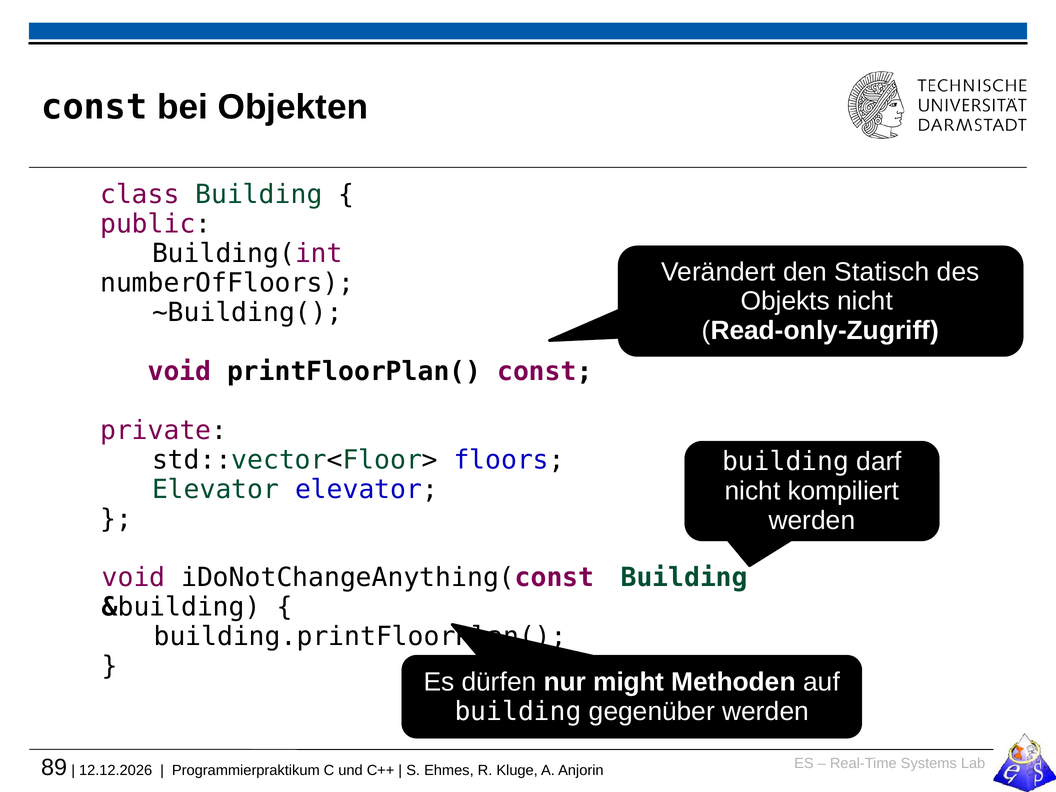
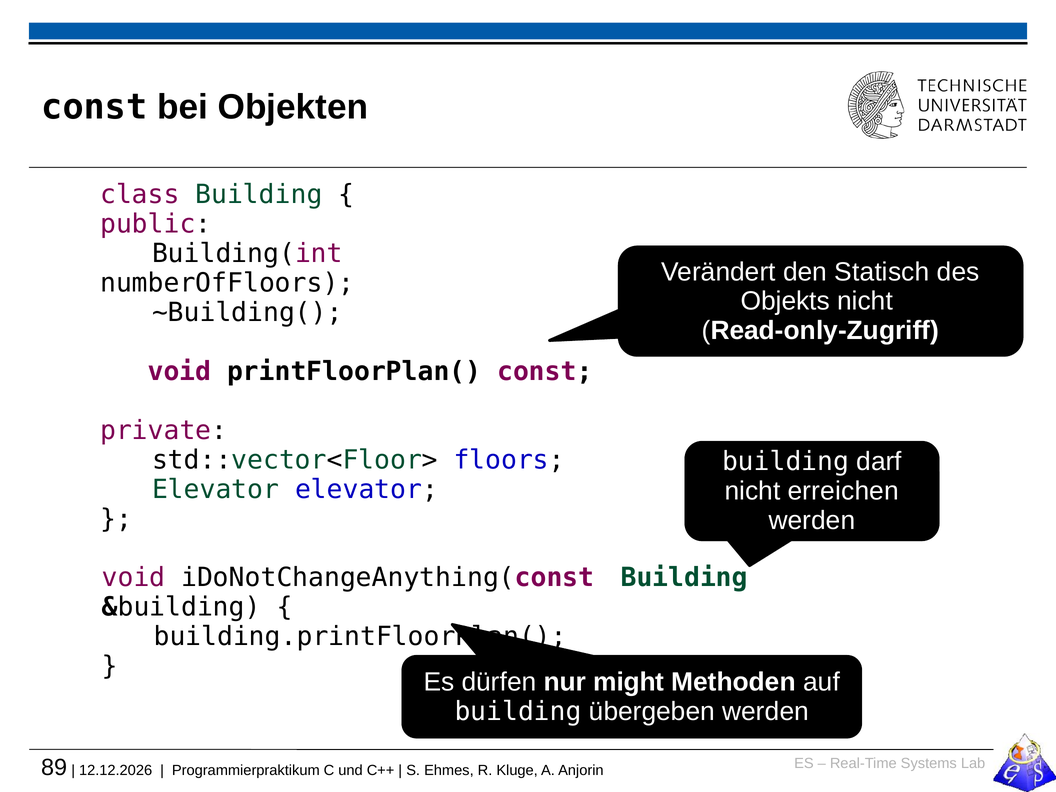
kompiliert: kompiliert -> erreichen (843, 491)
gegenüber: gegenüber -> übergeben (652, 712)
